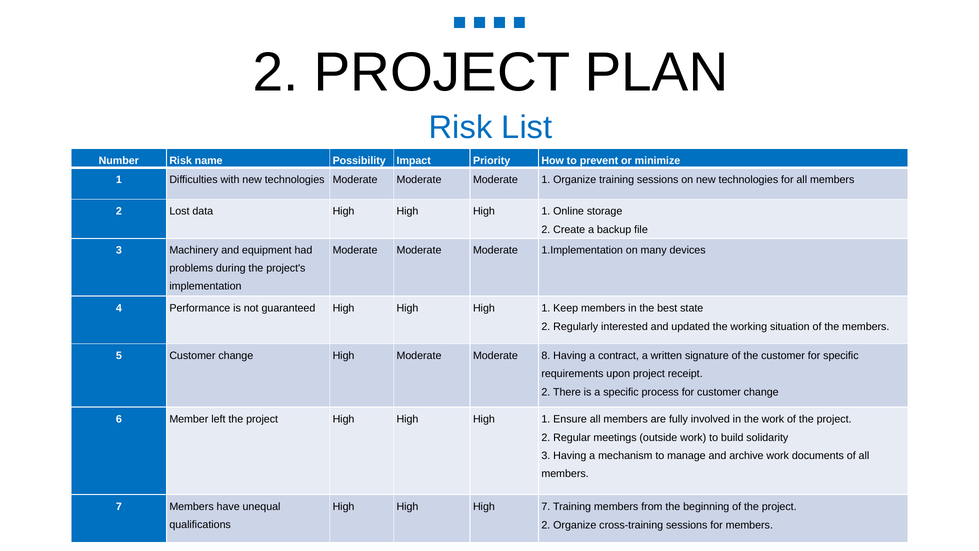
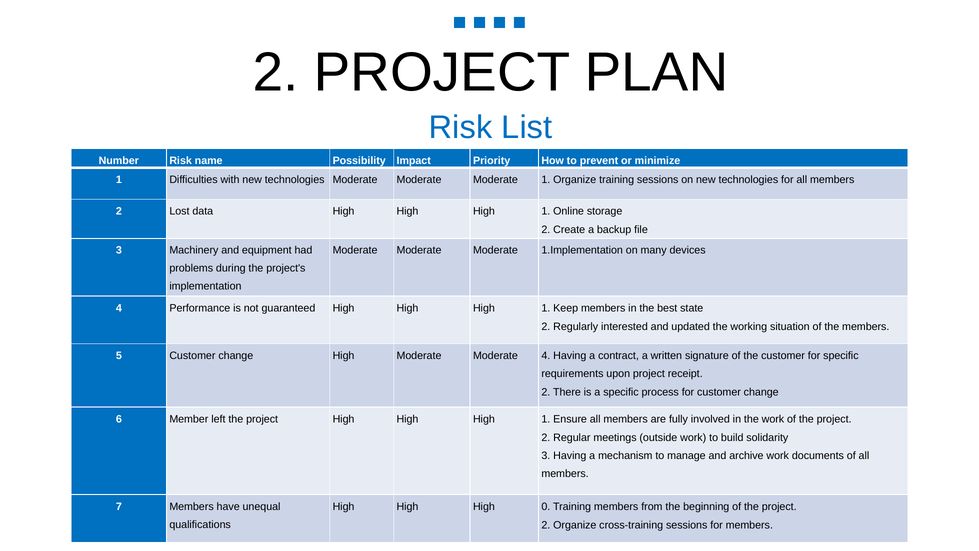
Moderate 8: 8 -> 4 (546, 356)
High 7: 7 -> 0 (546, 506)
